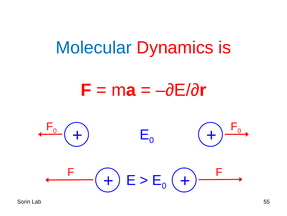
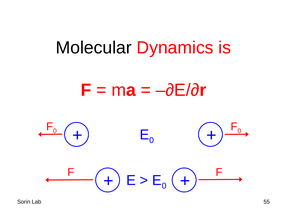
Molecular colour: blue -> black (94, 48)
